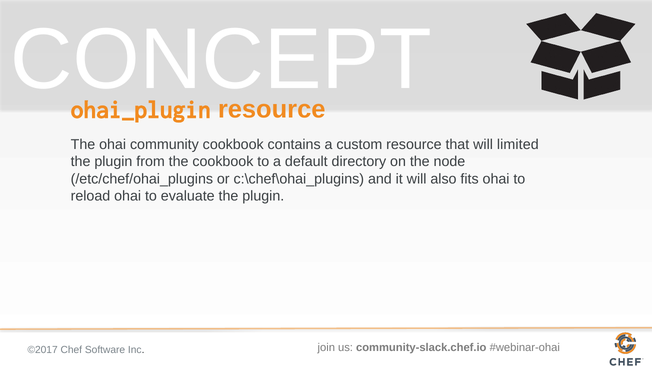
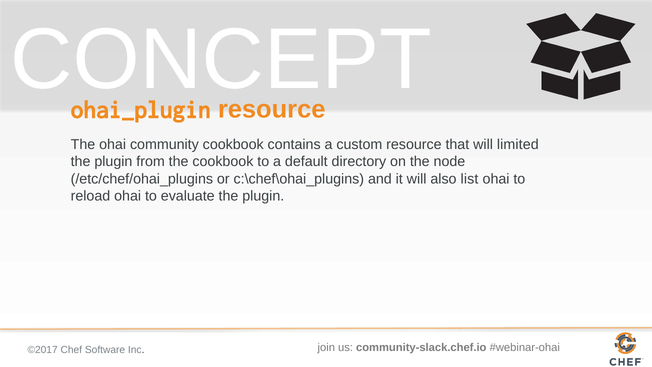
fits: fits -> list (470, 179)
